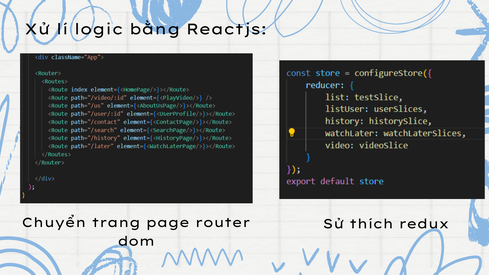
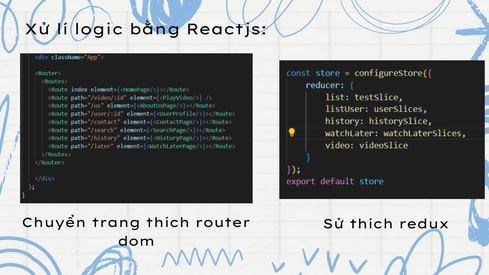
trang page: page -> thích (168, 223)
